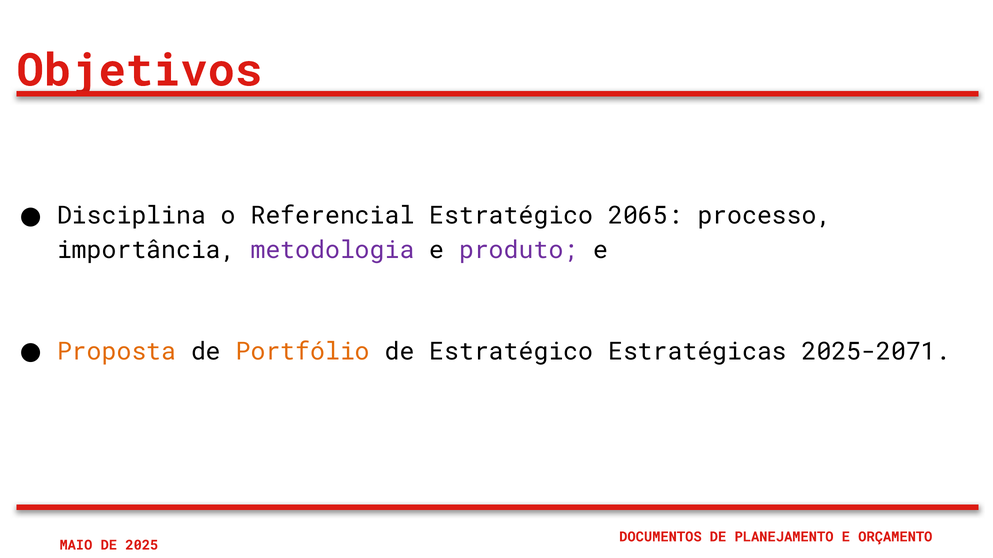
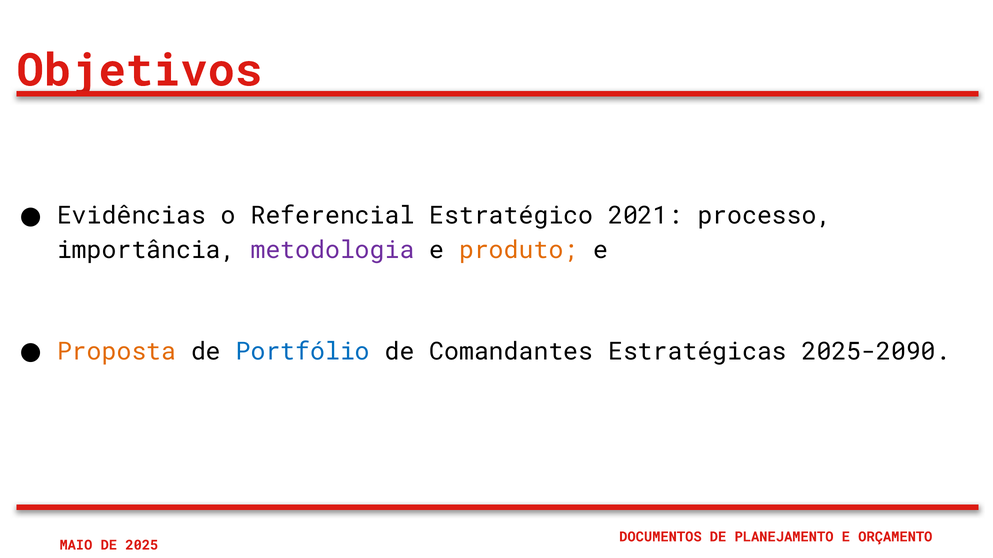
Disciplina: Disciplina -> Evidências (132, 216)
2065: 2065 -> 2021 (645, 216)
produto colour: purple -> orange (519, 250)
Portfólio colour: orange -> blue (303, 352)
de Estratégico: Estratégico -> Comandantes (511, 352)
2025-2071: 2025-2071 -> 2025-2090 (876, 352)
